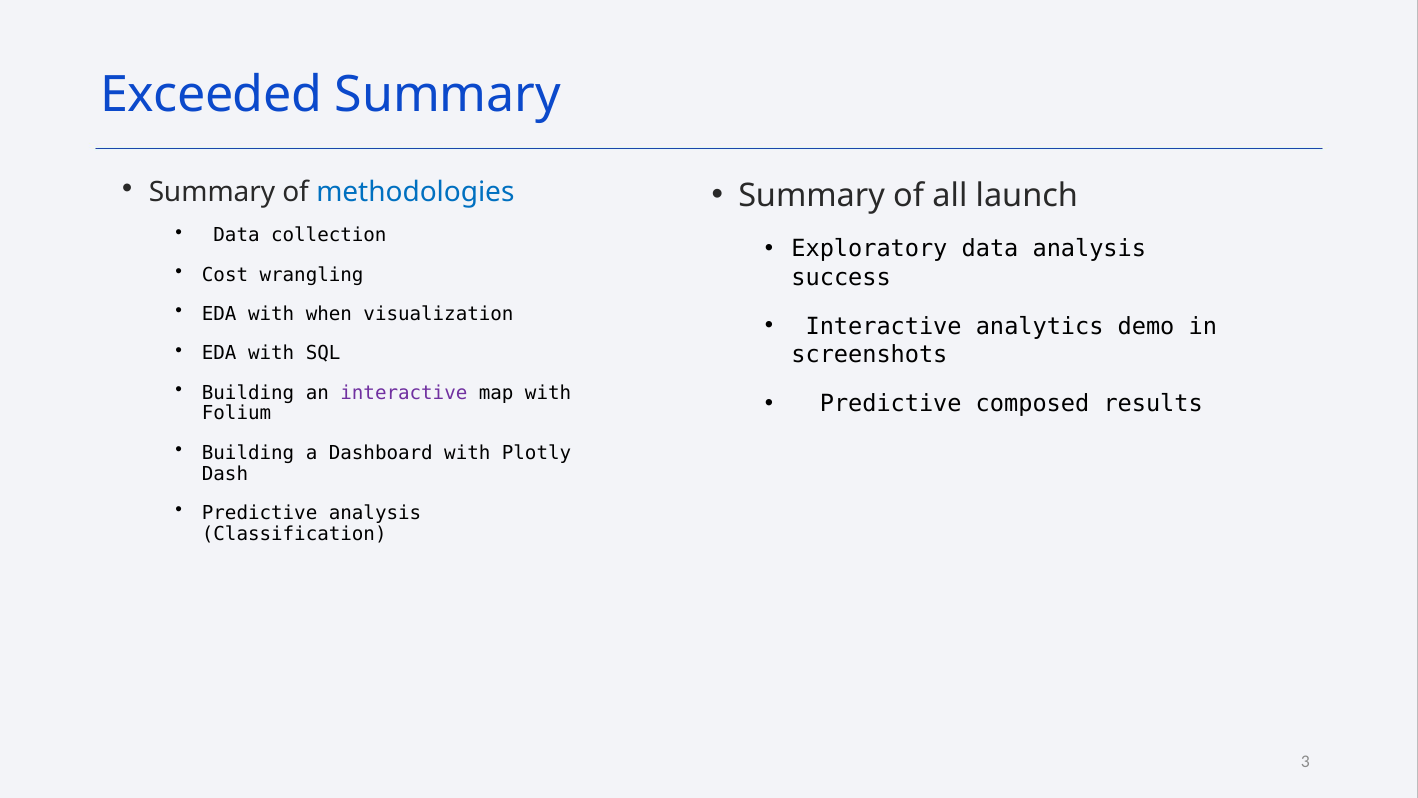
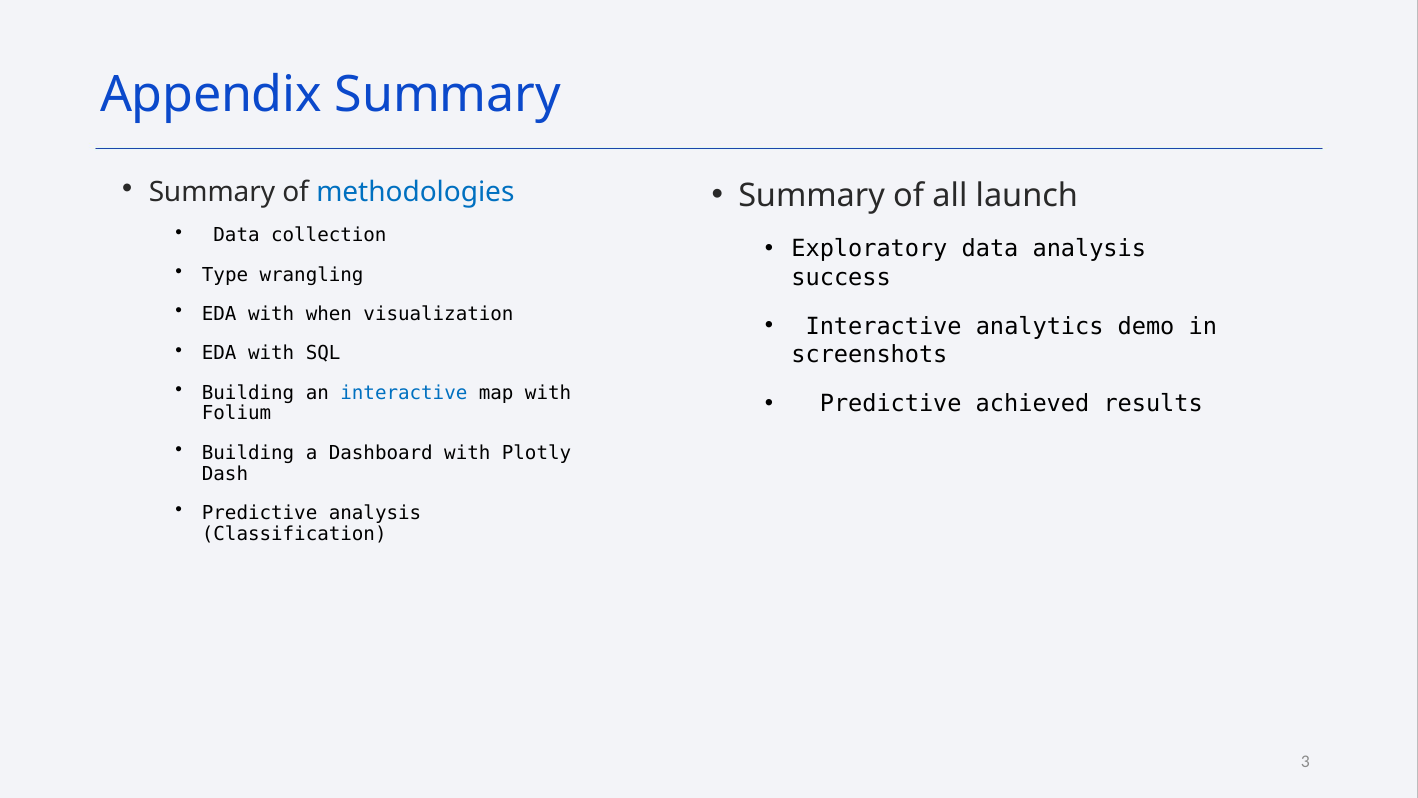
Exceeded: Exceeded -> Appendix (211, 95)
Cost: Cost -> Type (225, 275)
interactive colour: purple -> blue (404, 393)
composed: composed -> achieved (1033, 403)
